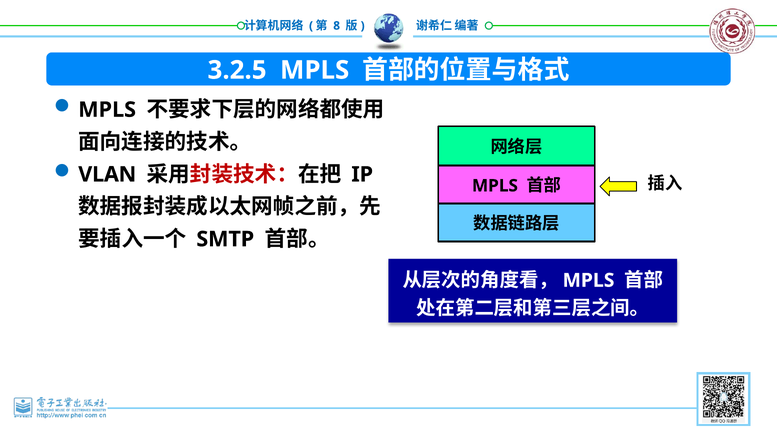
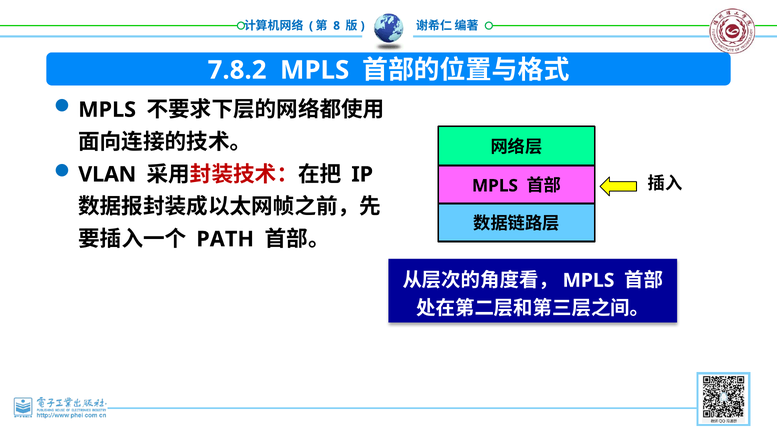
3.2.5: 3.2.5 -> 7.8.2 (237, 70)
SMTP: SMTP -> PATH (225, 239)
